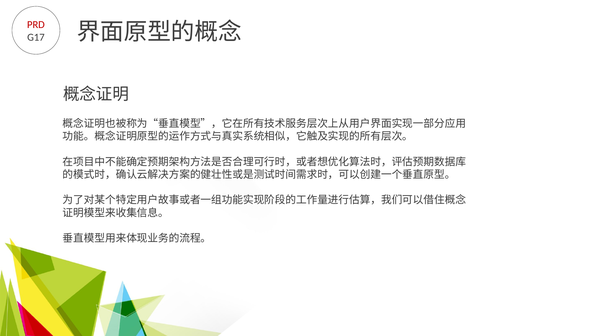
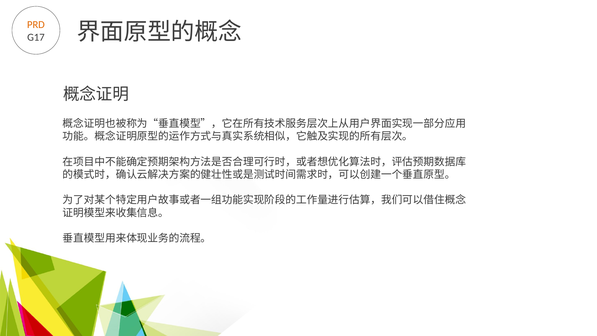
PRD colour: red -> orange (36, 25)
